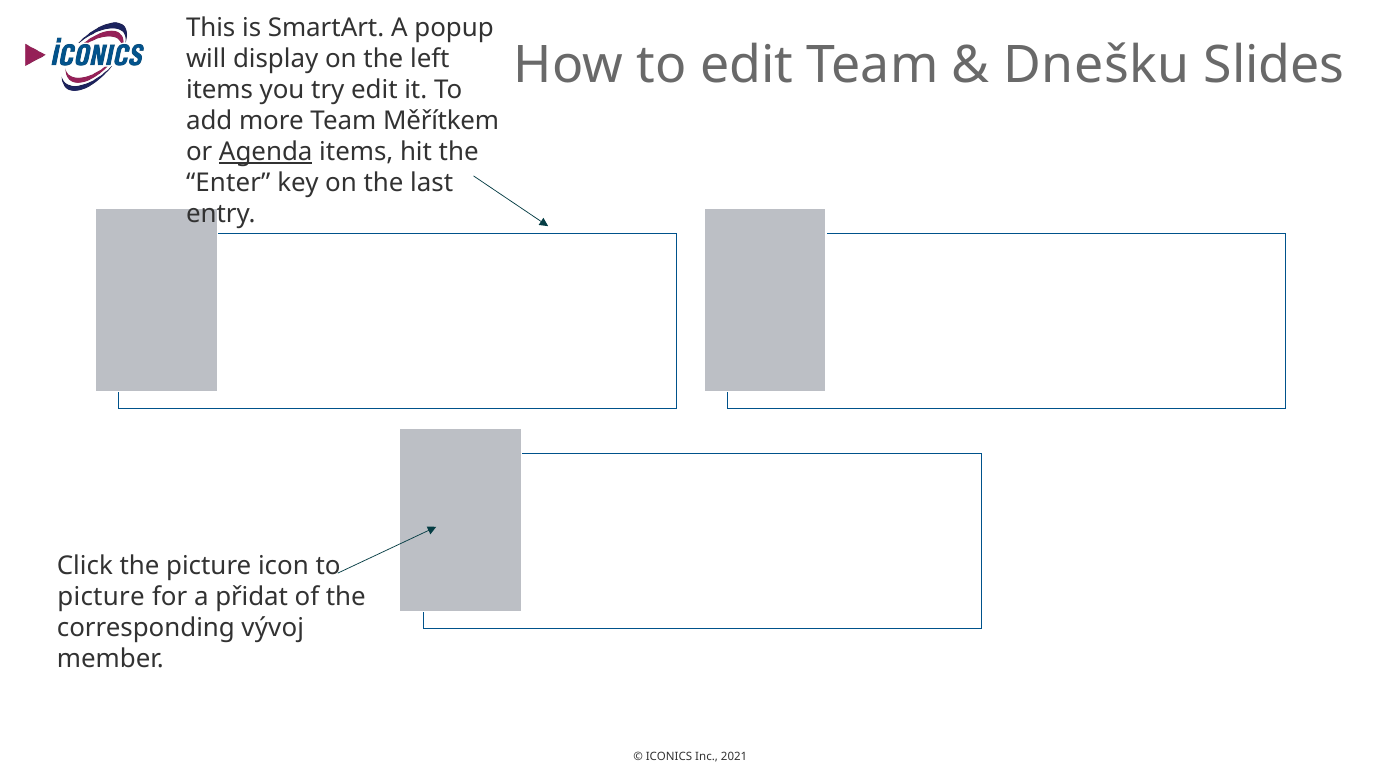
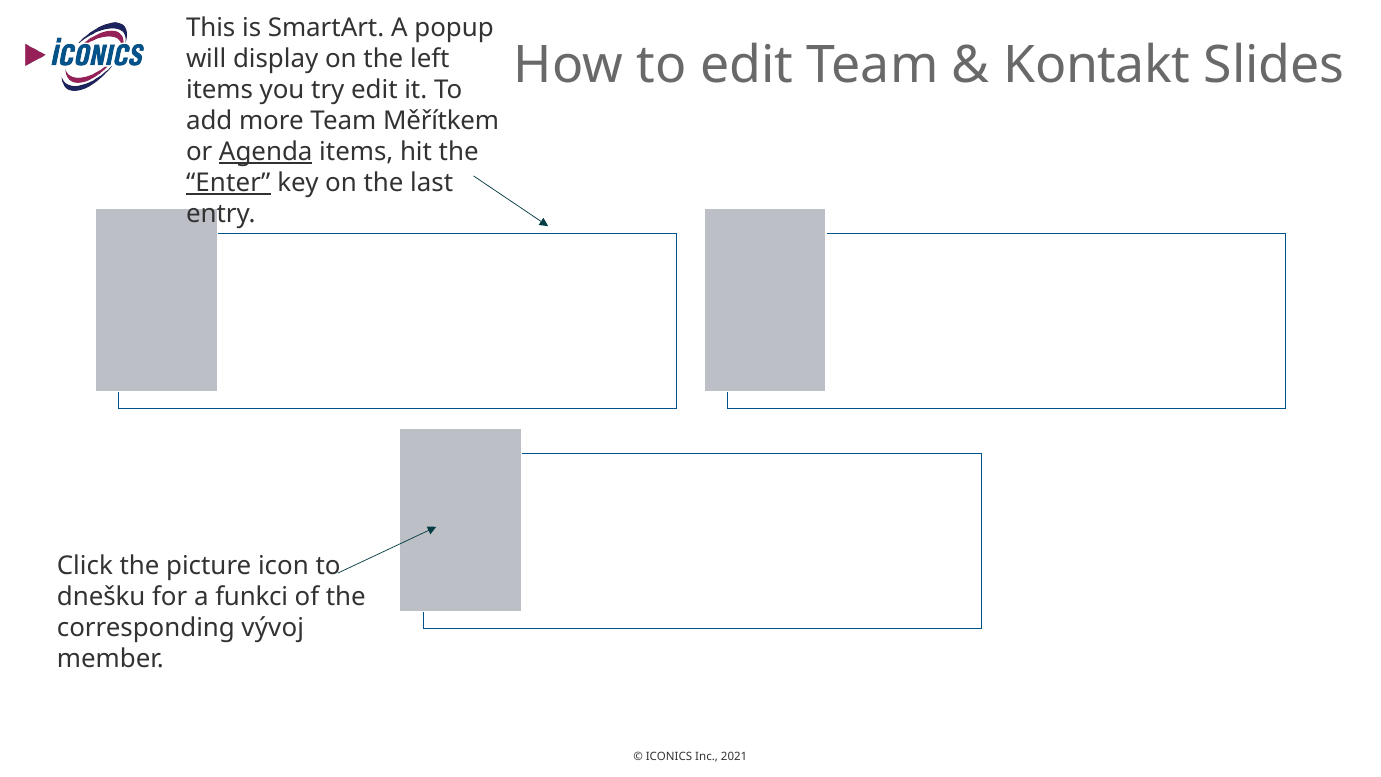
Dnešku: Dnešku -> Kontakt (1097, 65)
Enter underline: none -> present (228, 183)
picture: picture -> dnešku (101, 597)
přidat: přidat -> funkci (252, 597)
